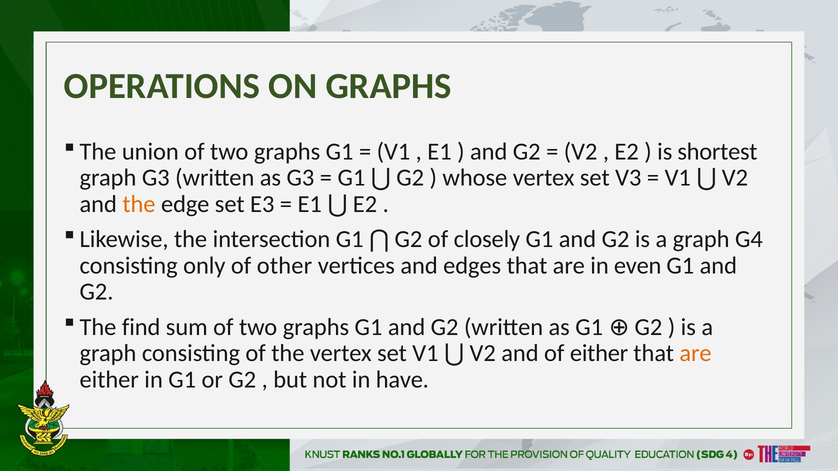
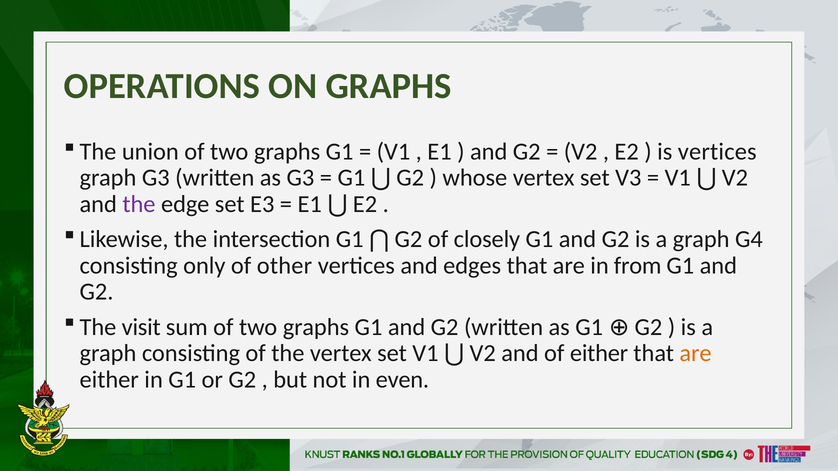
is shortest: shortest -> vertices (717, 152)
the colour: orange -> purple (139, 204)
even: even -> from (638, 266)
find: find -> visit (141, 327)
have: have -> even (402, 380)
